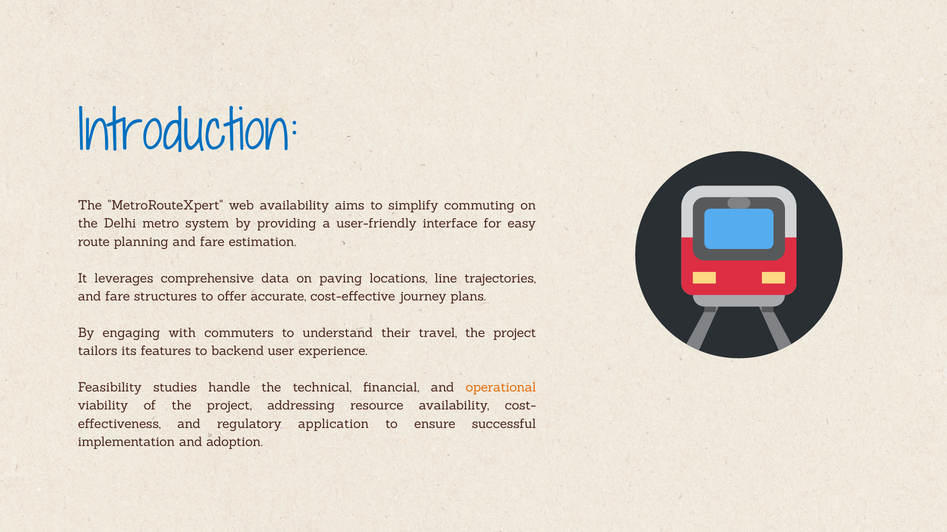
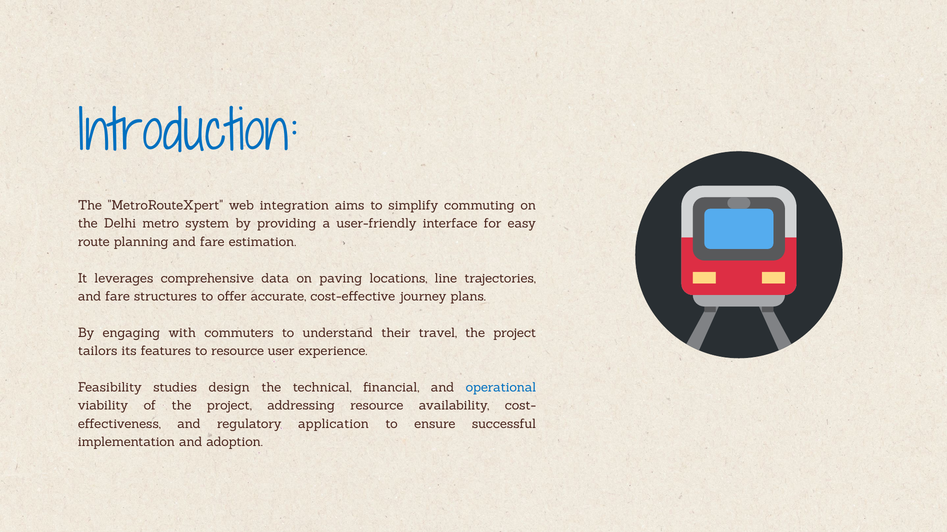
web availability: availability -> integration (294, 206)
to backend: backend -> resource (238, 351)
handle: handle -> design (229, 388)
operational colour: orange -> blue (501, 388)
